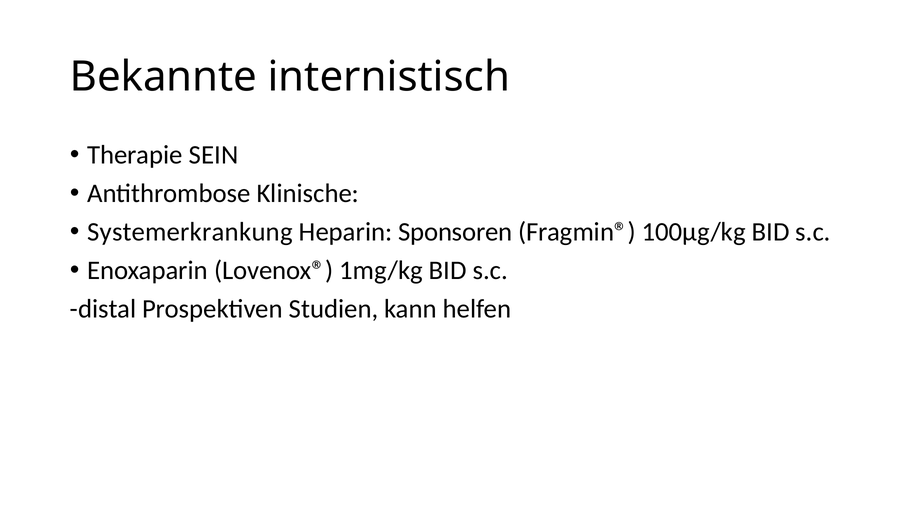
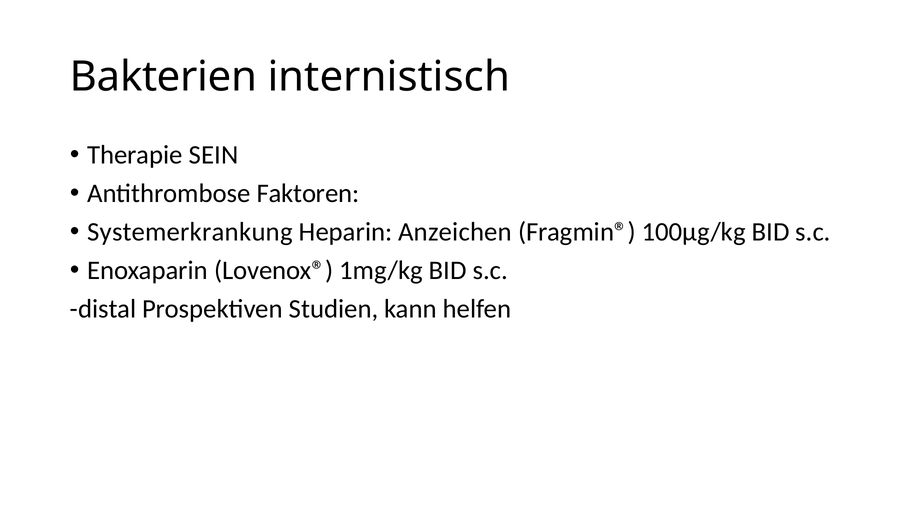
Bekannte: Bekannte -> Bakterien (164, 77)
Klinische: Klinische -> Faktoren (308, 194)
Sponsoren: Sponsoren -> Anzeichen (455, 232)
